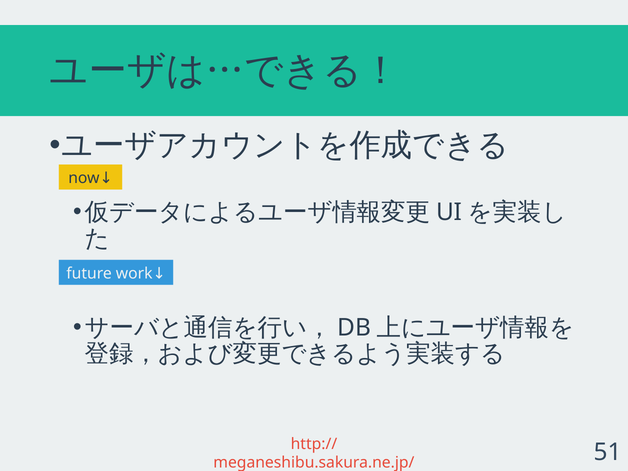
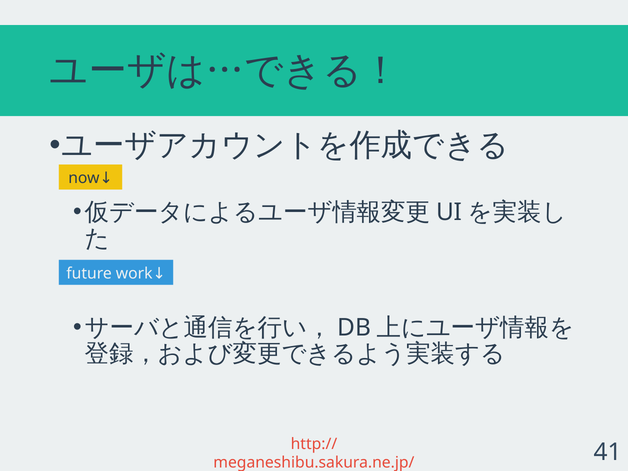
51: 51 -> 41 (608, 452)
